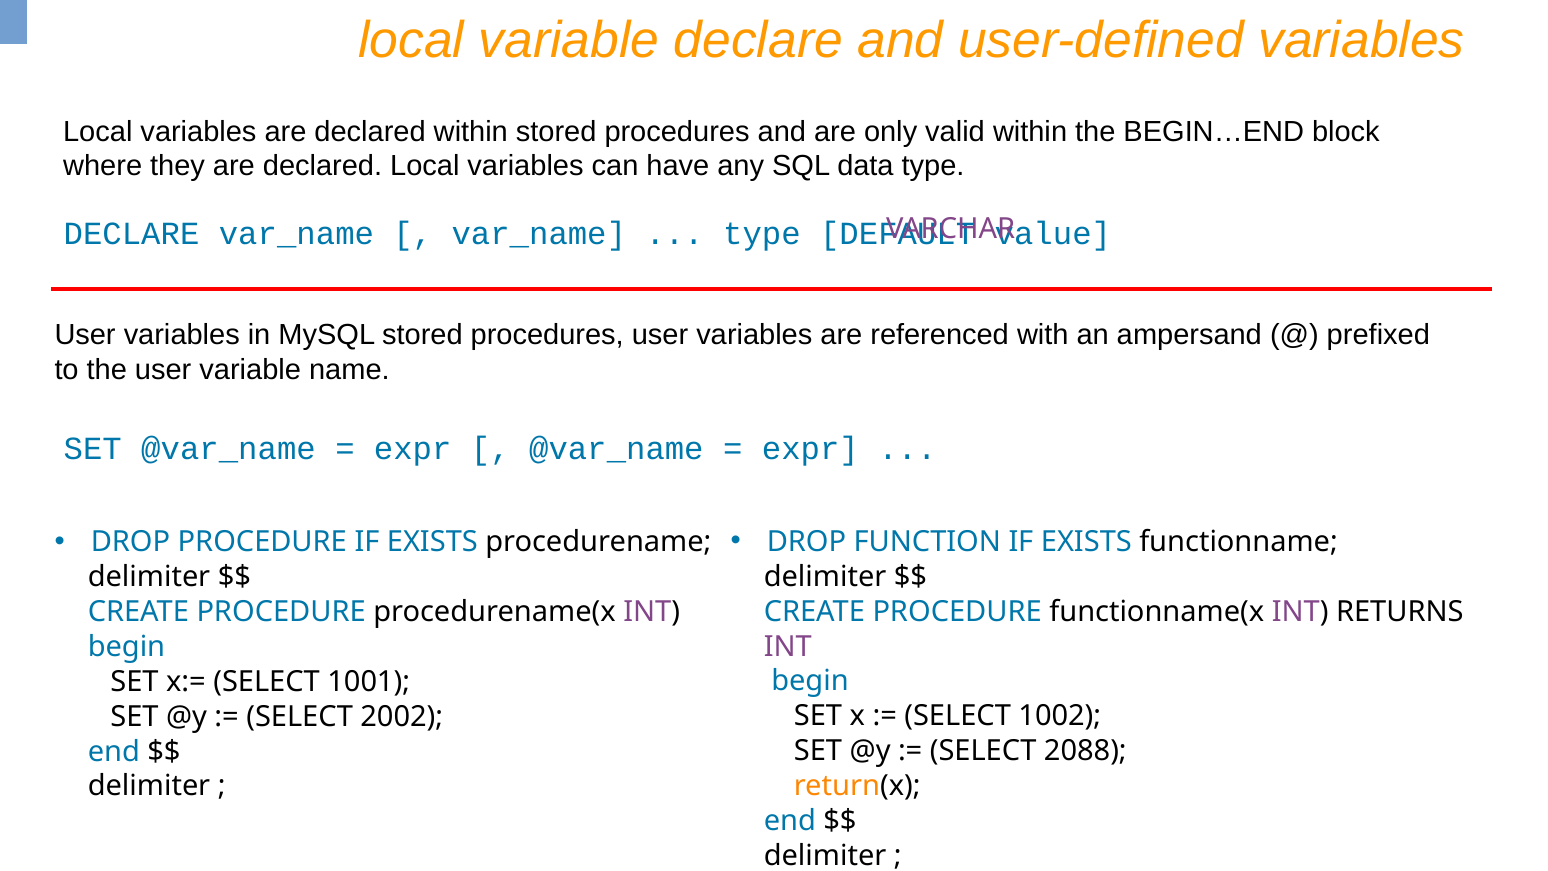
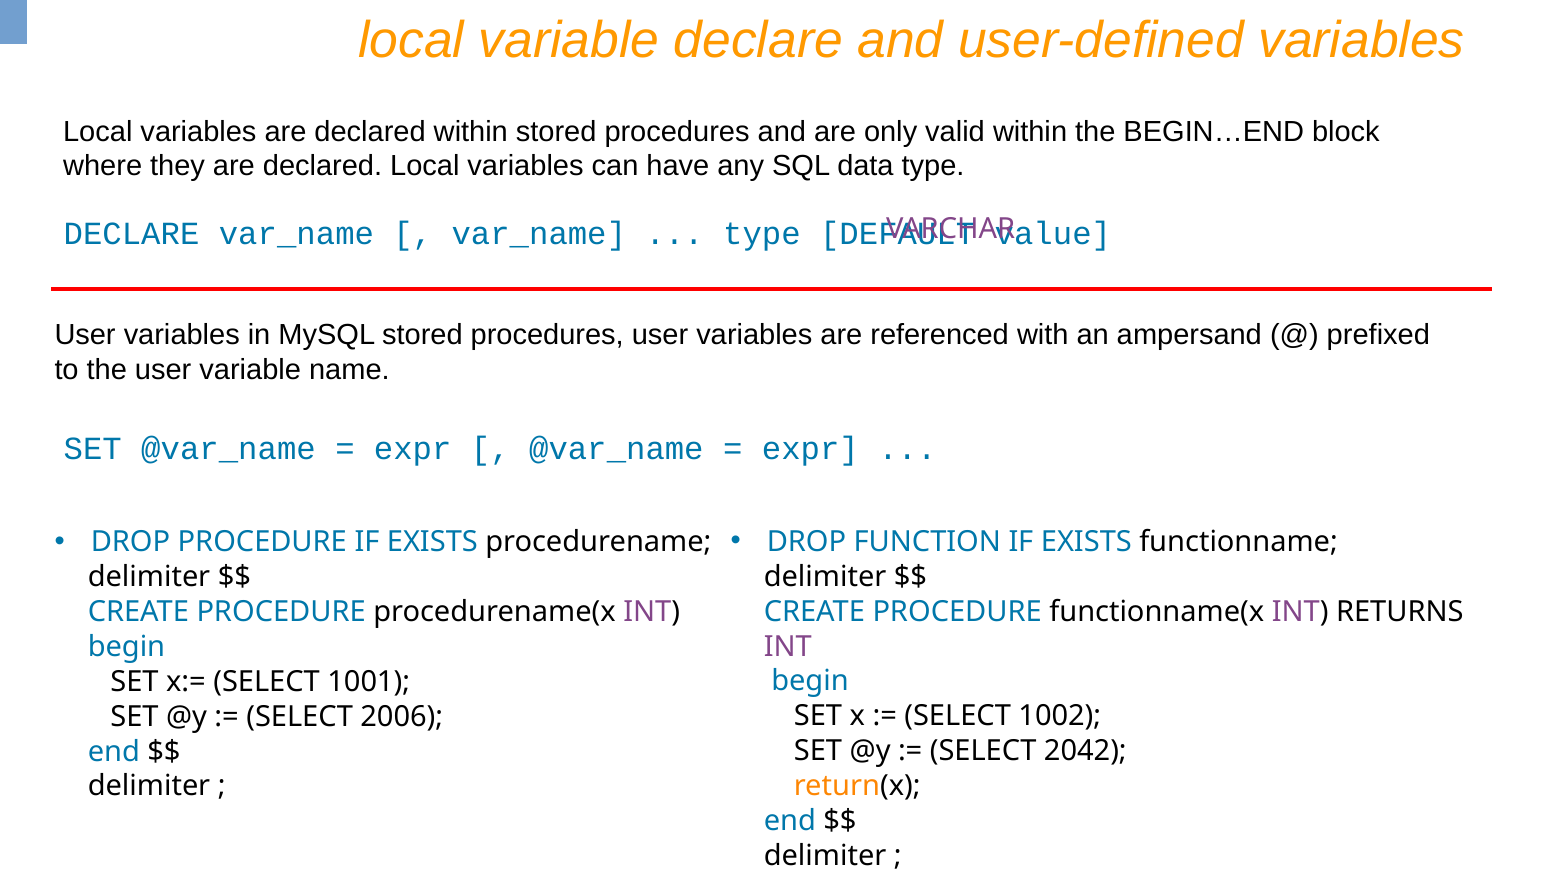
2002: 2002 -> 2006 (402, 716)
2088: 2088 -> 2042 (1085, 751)
